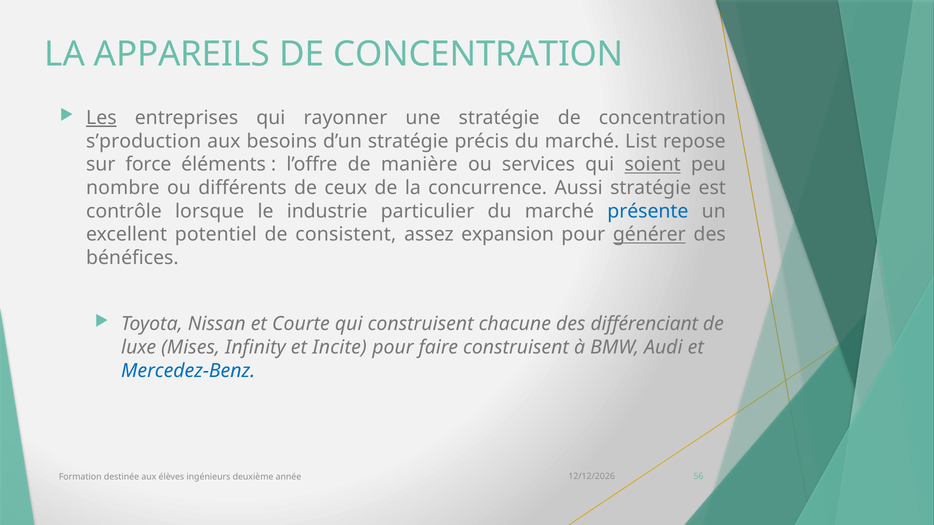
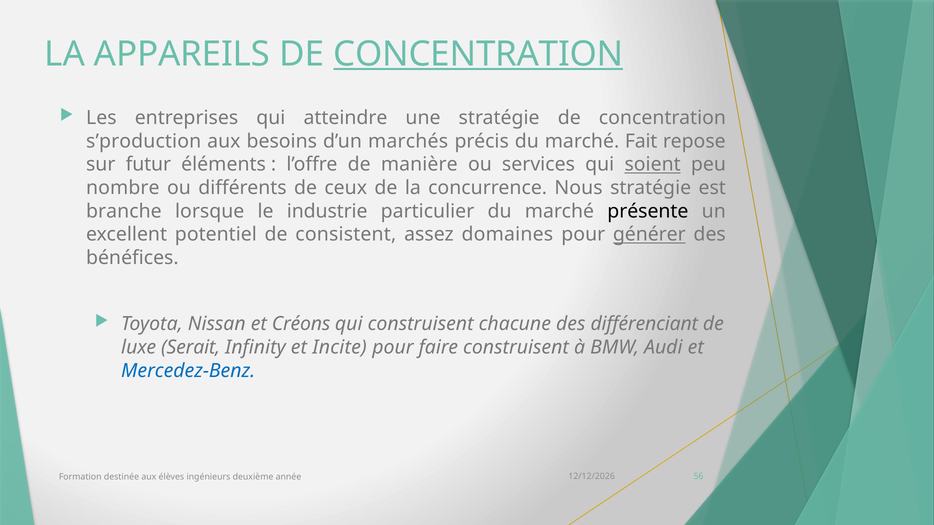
CONCENTRATION underline: none -> present (478, 54)
Les underline: present -> none (101, 118)
rayonner: rayonner -> atteindre (345, 118)
d’un stratégie: stratégie -> marchés (408, 141)
List: List -> Fait (641, 141)
force: force -> futur (148, 165)
Aussi: Aussi -> Nous (579, 188)
contrôle: contrôle -> branche (124, 211)
présente colour: blue -> black (648, 211)
expansion: expansion -> domaines (507, 235)
Courte: Courte -> Créons (301, 324)
Mises: Mises -> Serait (191, 348)
